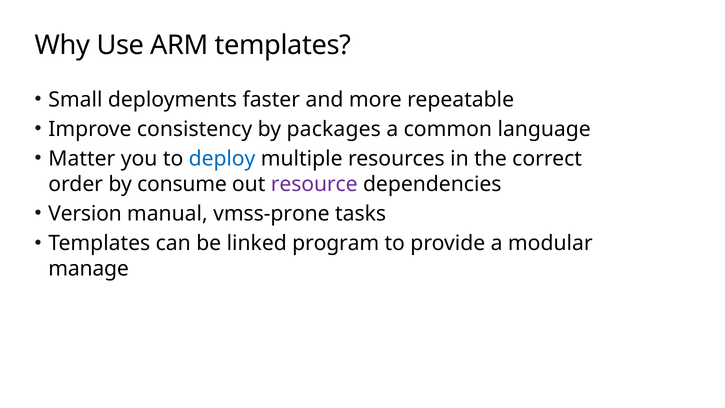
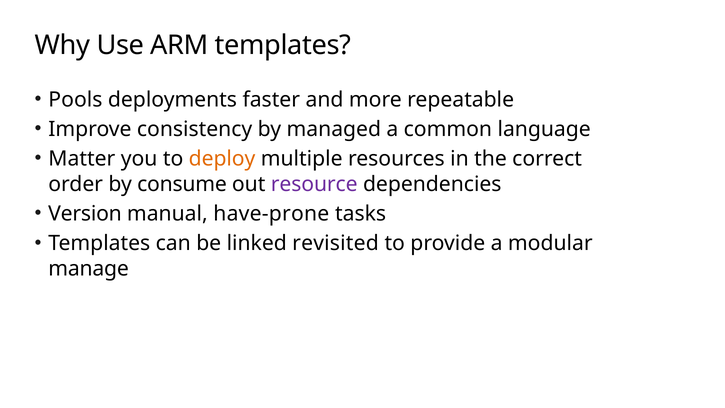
Small: Small -> Pools (75, 100)
packages: packages -> managed (334, 129)
deploy colour: blue -> orange (222, 159)
vmss-prone: vmss-prone -> have-prone (271, 214)
program: program -> revisited (336, 243)
